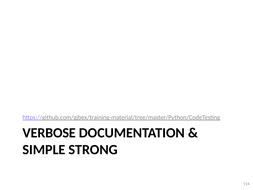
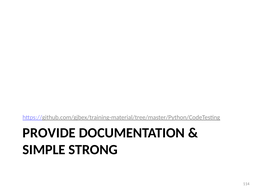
VERBOSE: VERBOSE -> PROVIDE (49, 133)
